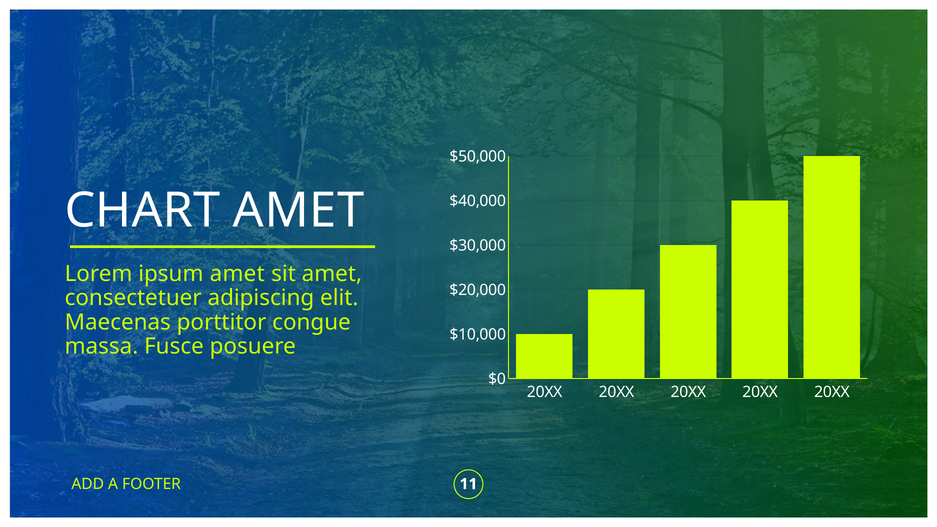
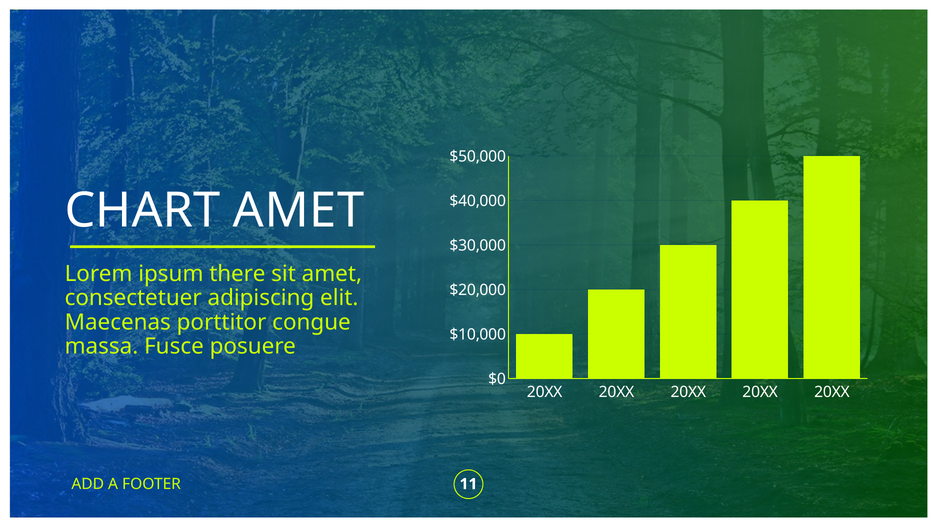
ipsum amet: amet -> there (237, 274)
